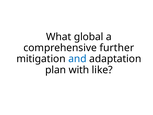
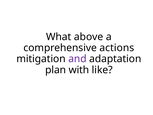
global: global -> above (89, 37)
further: further -> actions (117, 48)
and colour: blue -> purple (77, 59)
